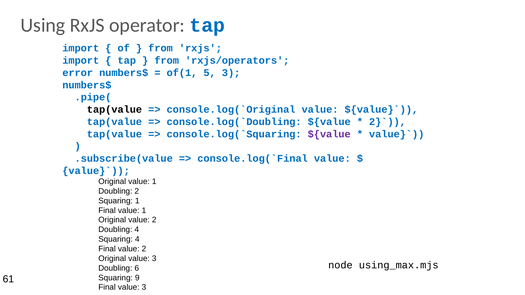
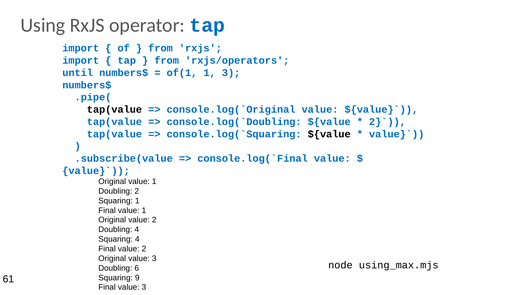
error: error -> until (78, 73)
of(1 5: 5 -> 1 (210, 73)
${value colour: purple -> black (329, 134)
